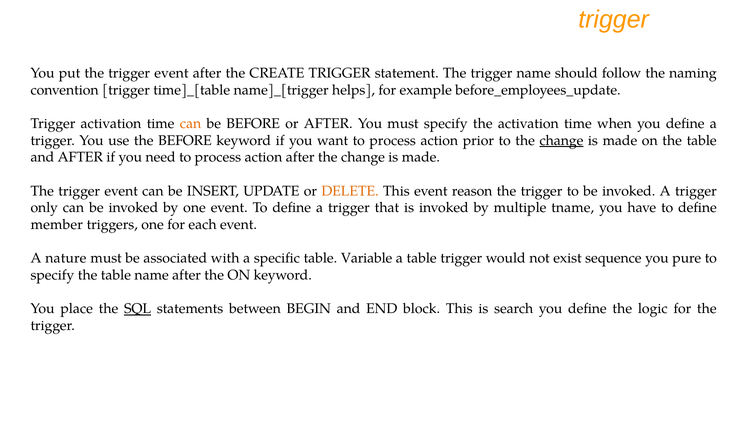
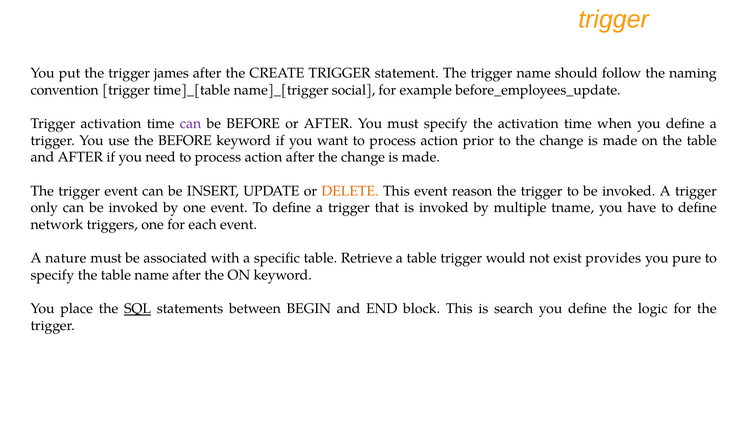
put the trigger event: event -> james (171, 73)
helps: helps -> social (354, 90)
can colour: orange -> purple (191, 124)
change underline: present -> none (561, 140)
member: member -> network (57, 225)
Variable: Variable -> Retrieve (367, 258)
sequence: sequence -> provides (613, 258)
